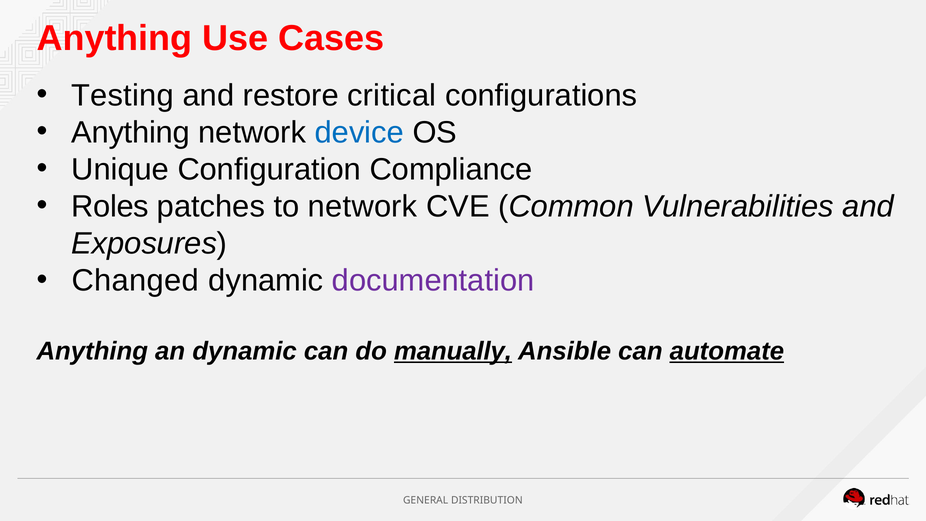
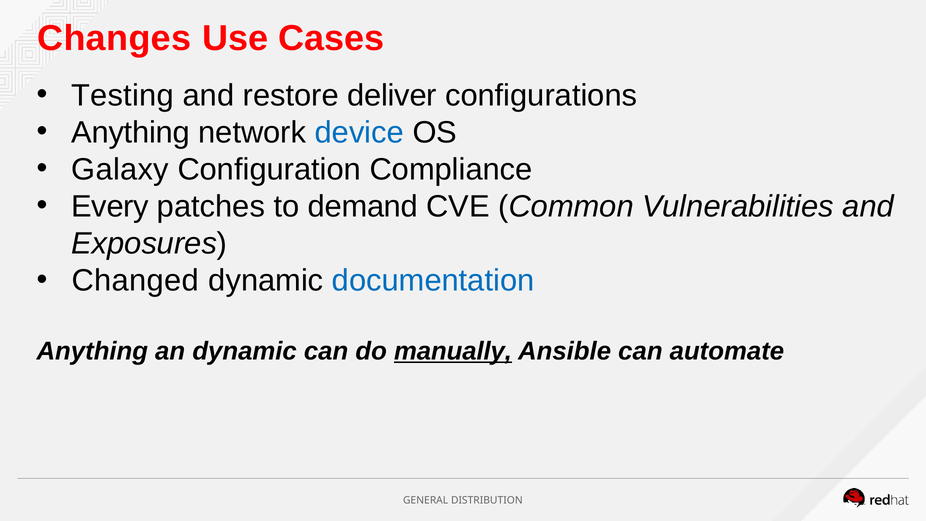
Anything: Anything -> Changes (114, 38)
critical: critical -> deliver (392, 95)
Unique: Unique -> Galaxy (120, 169)
Roles: Roles -> Every (110, 206)
to network: network -> demand (363, 206)
documentation colour: purple -> blue (433, 281)
automate underline: present -> none (727, 351)
